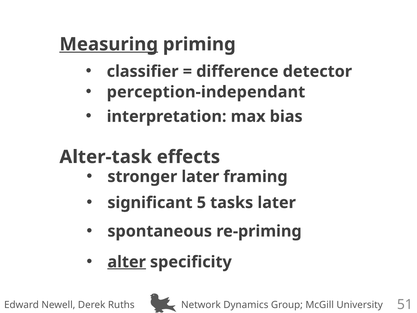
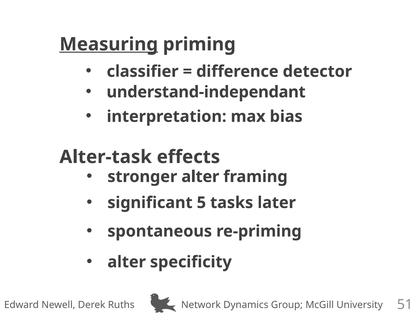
perception-independant: perception-independant -> understand-independant (206, 92)
stronger later: later -> alter (200, 177)
alter underline: present -> none (127, 262)
